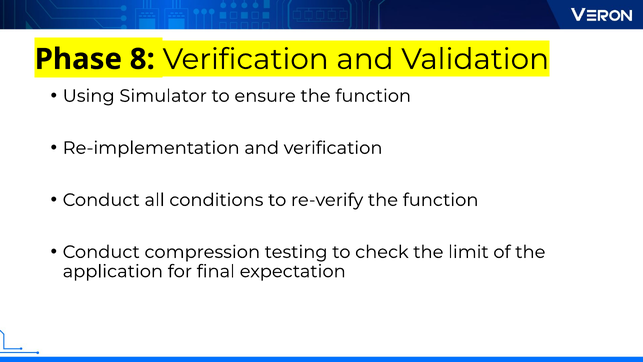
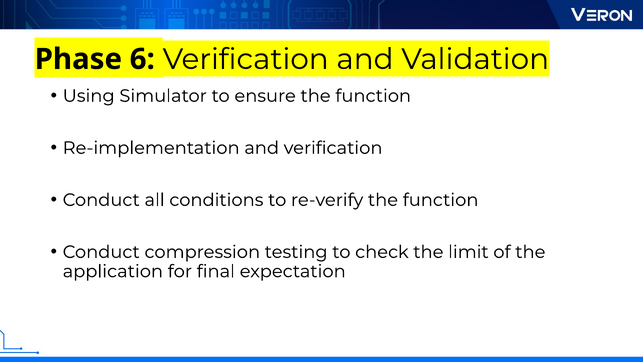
8: 8 -> 6 (142, 59)
